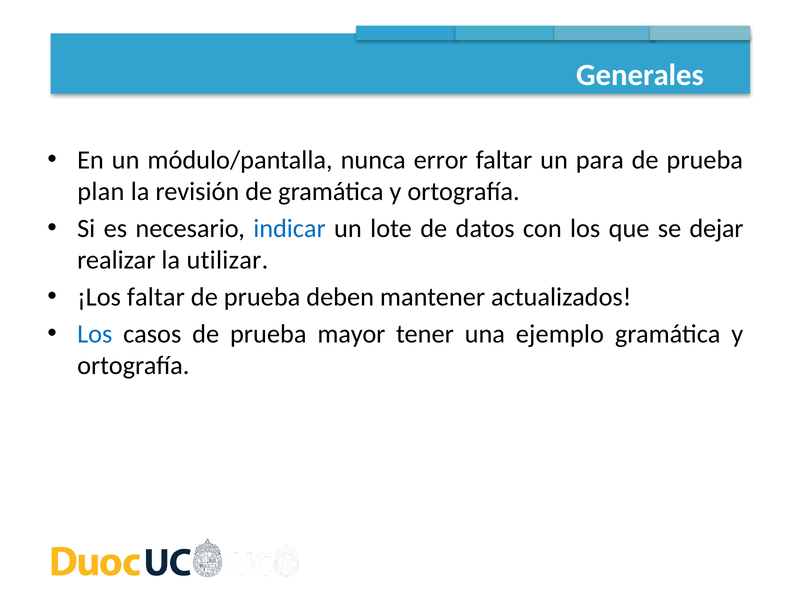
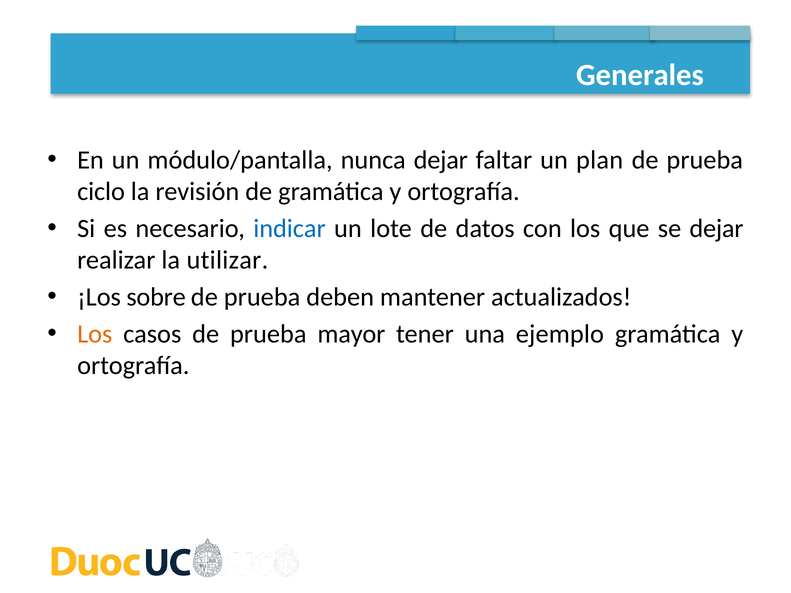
nunca error: error -> dejar (441, 160)
para: para -> plan (600, 160)
plan: plan -> ciclo (101, 192)
¡Los faltar: faltar -> sobre (156, 297)
Los colour: blue -> orange (95, 334)
